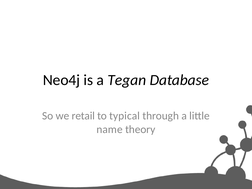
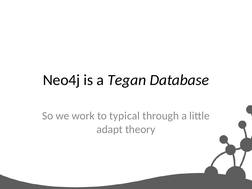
retail: retail -> work (83, 116)
name: name -> adapt (110, 129)
